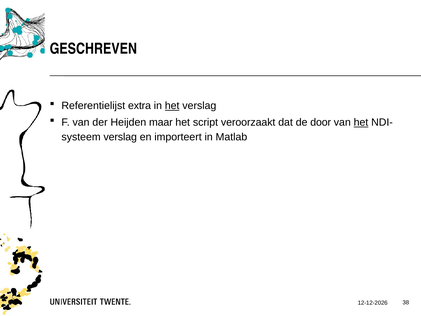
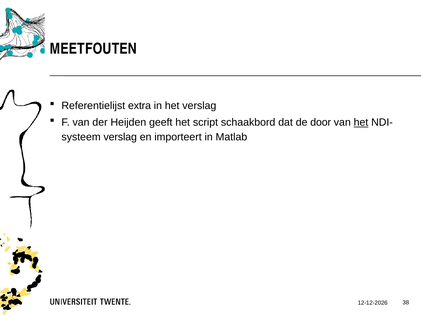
GESCHREVEN: GESCHREVEN -> MEETFOUTEN (93, 49)
het underline: present -> none (172, 106)
maar: maar -> geeft (161, 122)
veroorzaakt: veroorzaakt -> schaakbord (248, 122)
